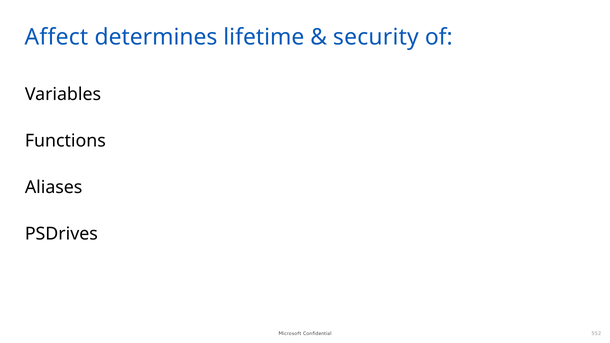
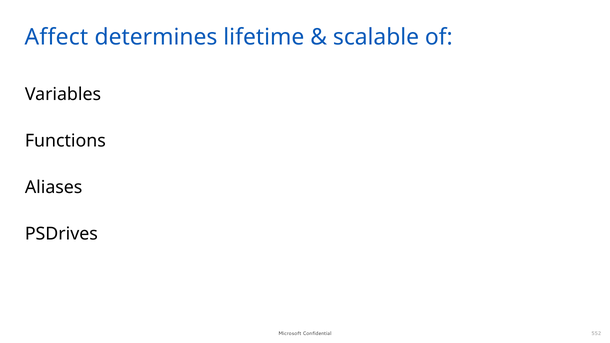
security: security -> scalable (376, 37)
